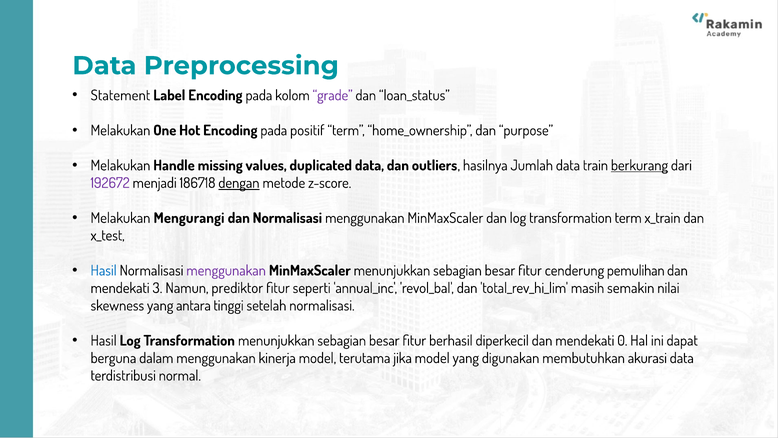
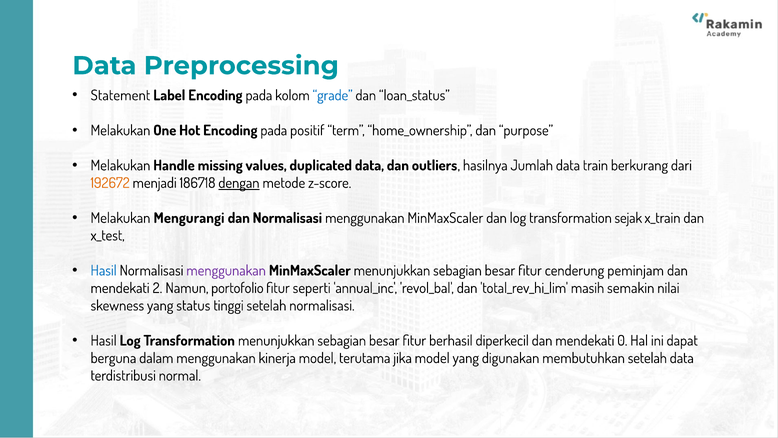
grade colour: purple -> blue (333, 95)
berkurang underline: present -> none (639, 165)
192672 colour: purple -> orange (110, 183)
transformation term: term -> sejak (628, 218)
pemulihan: pemulihan -> peminjam (636, 270)
3: 3 -> 2 (157, 288)
prediktor: prediktor -> portofolio (237, 288)
antara: antara -> status (193, 305)
membutuhkan akurasi: akurasi -> setelah (647, 358)
